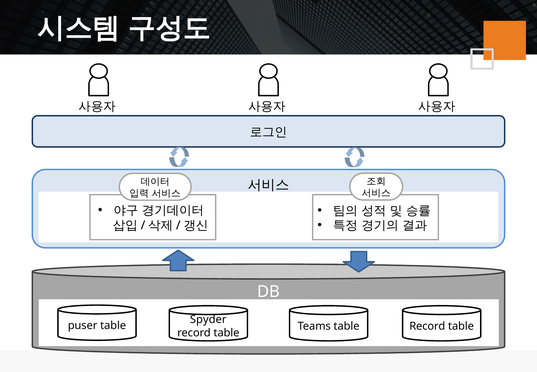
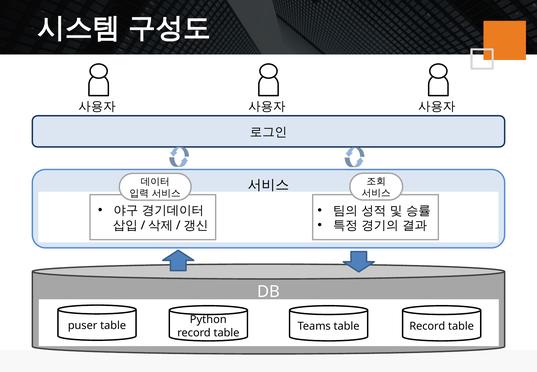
Spyder: Spyder -> Python (208, 319)
